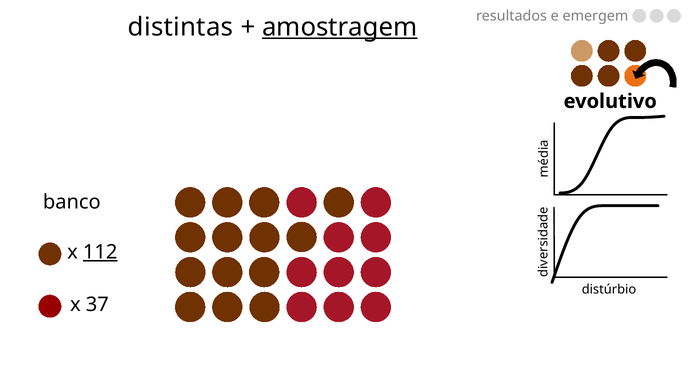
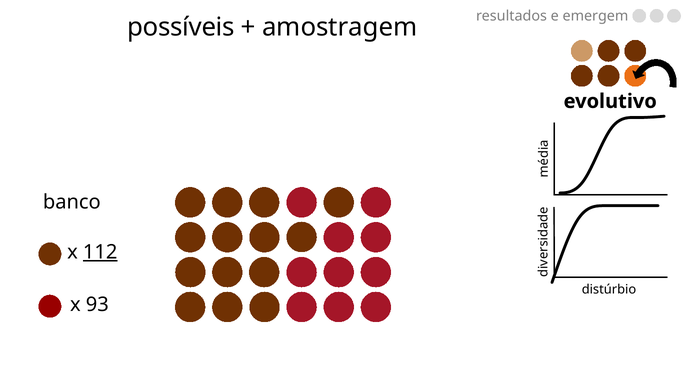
distintas: distintas -> possíveis (181, 27)
amostragem underline: present -> none (340, 27)
37: 37 -> 93 (97, 304)
